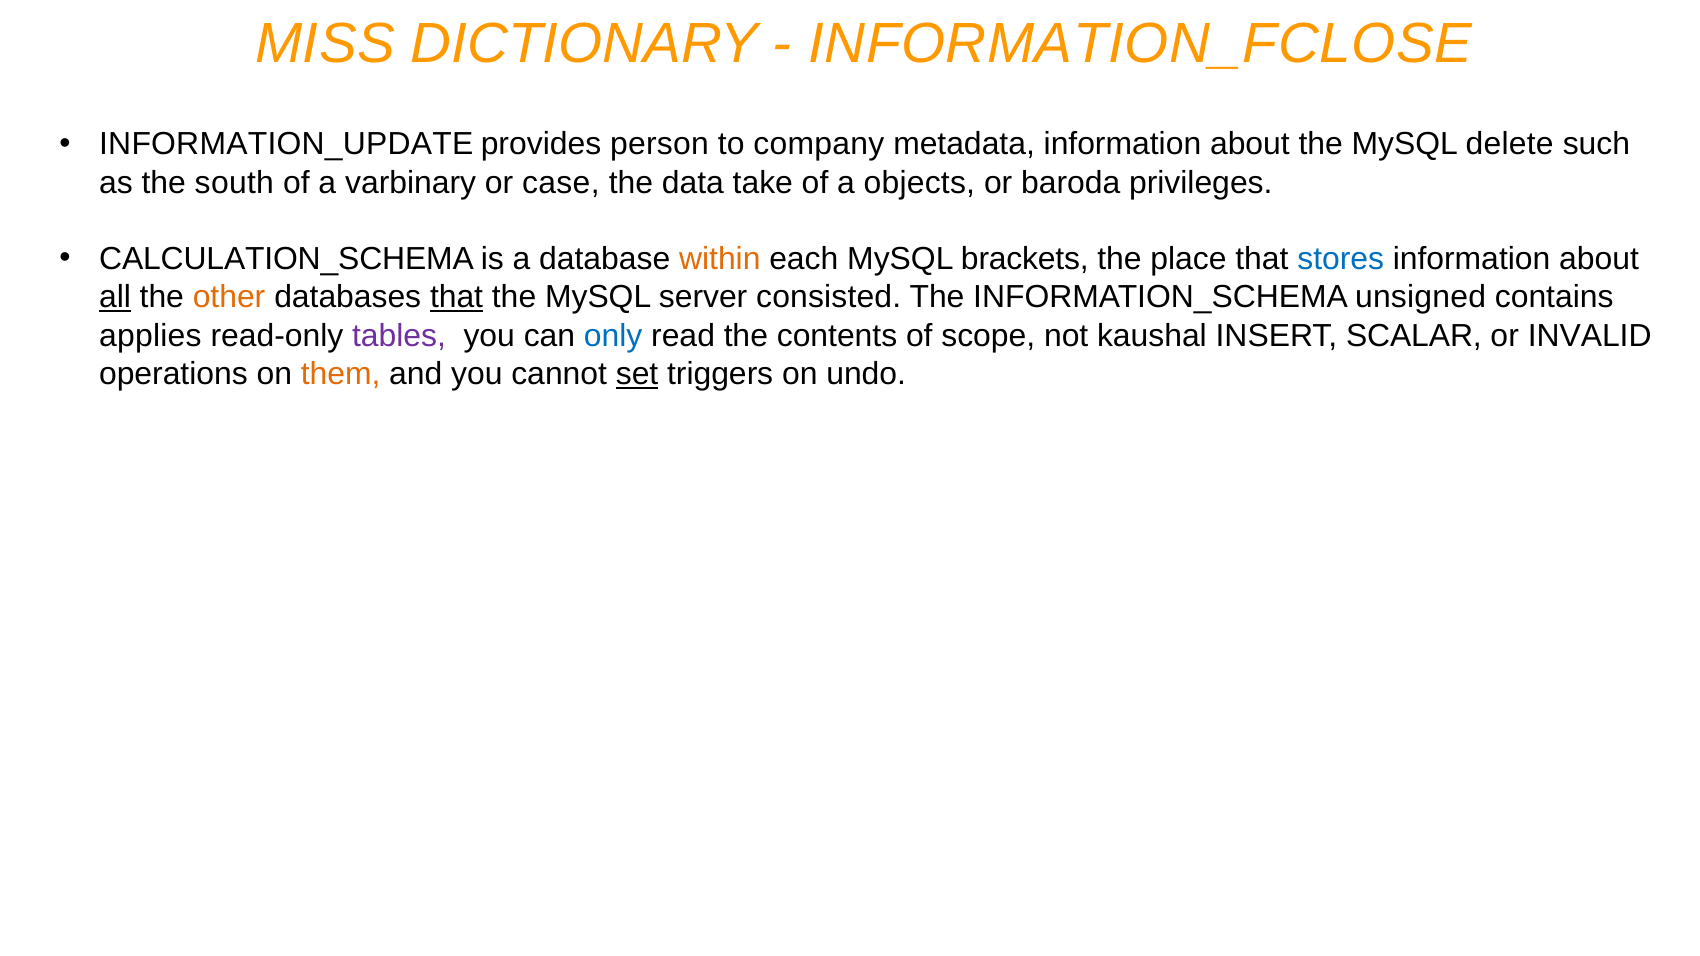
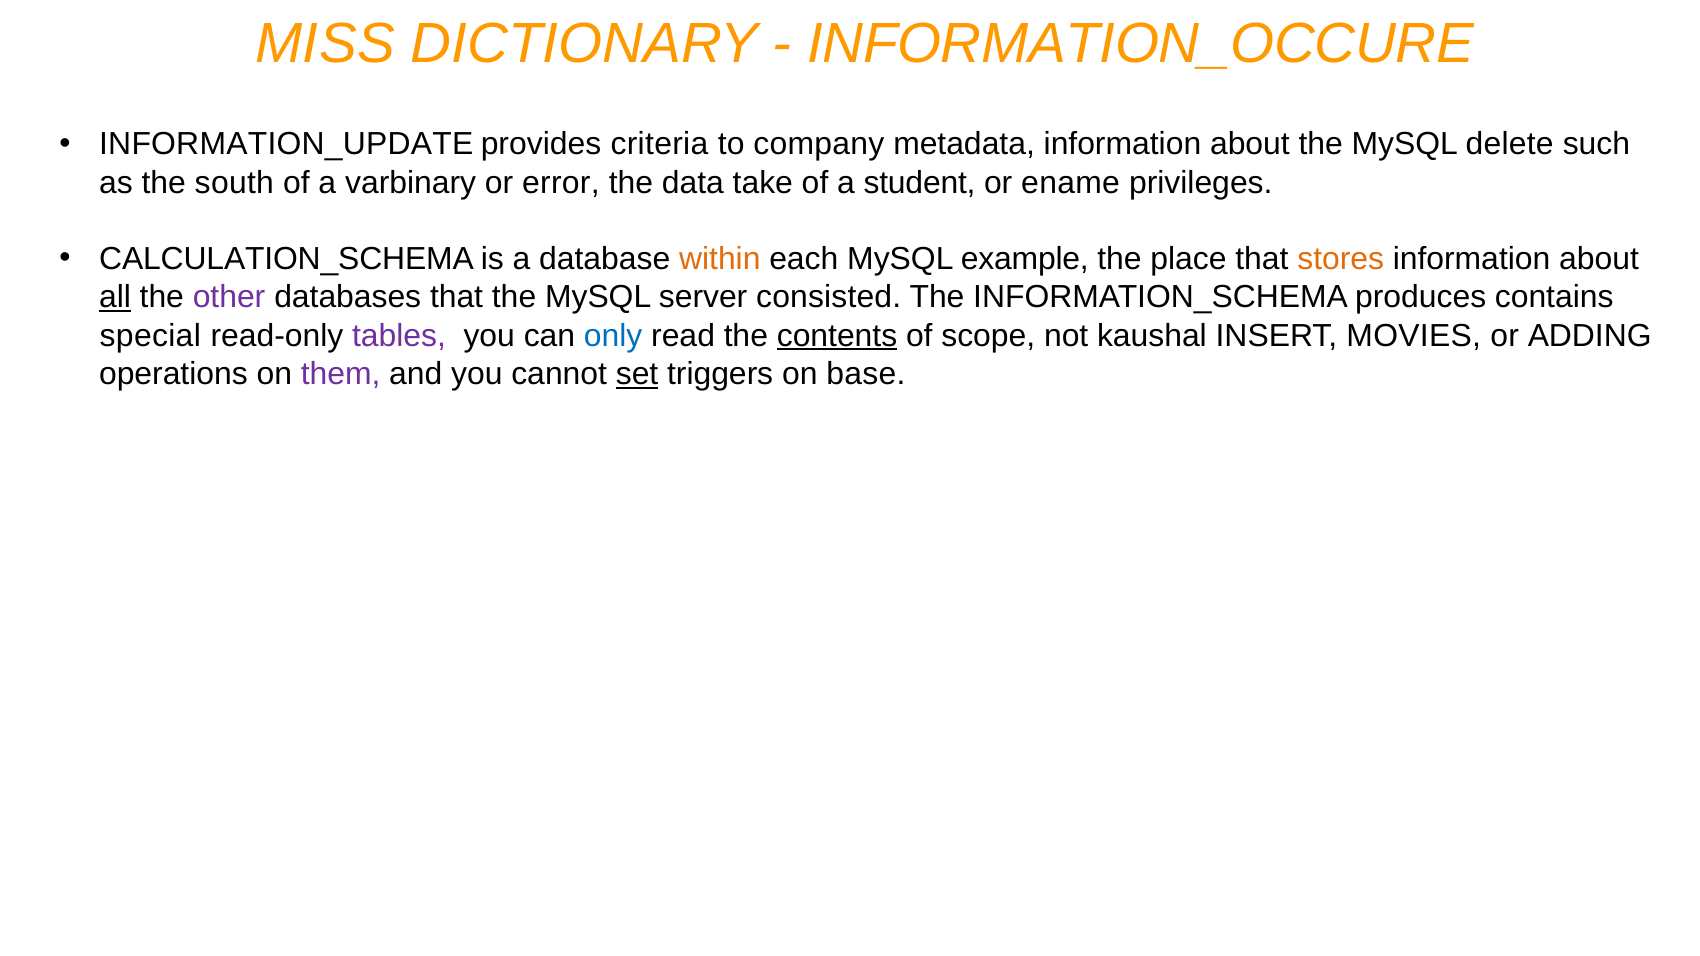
INFORMATION_FCLOSE: INFORMATION_FCLOSE -> INFORMATION_OCCURE (1141, 44)
person: person -> criteria (659, 144)
case: case -> error (561, 183)
objects: objects -> student (920, 183)
baroda: baroda -> ename (1071, 183)
brackets: brackets -> example (1025, 259)
stores colour: blue -> orange (1341, 259)
other colour: orange -> purple (229, 297)
that underline: present -> none (457, 297)
unsigned: unsigned -> produces (1421, 297)
applies: applies -> special (150, 336)
contents underline: none -> present (837, 336)
SCALAR: SCALAR -> MOVIES (1414, 336)
INVALID: INVALID -> ADDING (1590, 336)
them colour: orange -> purple (341, 374)
undo: undo -> base (866, 374)
